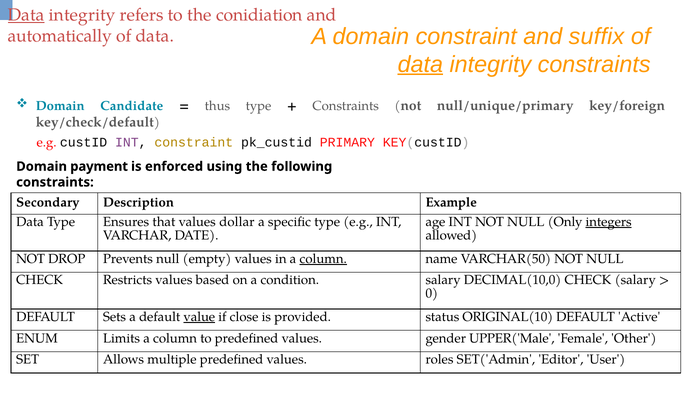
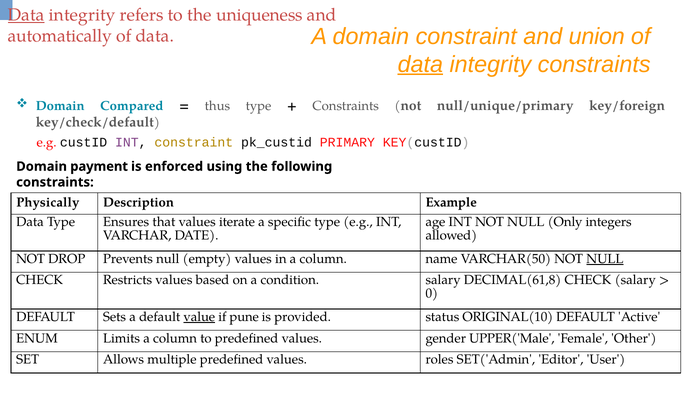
conidiation: conidiation -> uniqueness (259, 15)
suffix: suffix -> union (597, 36)
Candidate: Candidate -> Compared (132, 106)
Secondary: Secondary -> Physically (48, 202)
dollar: dollar -> iterate (237, 222)
integers underline: present -> none (609, 222)
column underline: present -> none (323, 259)
NULL underline: none -> present (605, 259)
DECIMAL(10,0: DECIMAL(10,0 -> DECIMAL(61,8 (513, 280)
close: close -> pune (244, 317)
